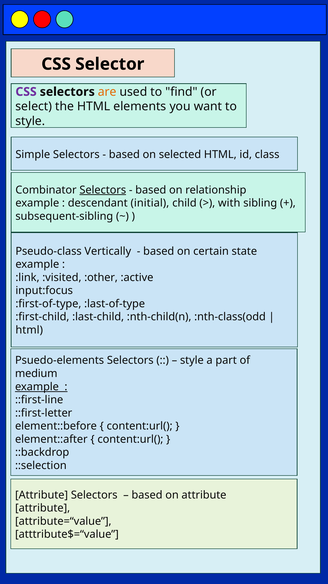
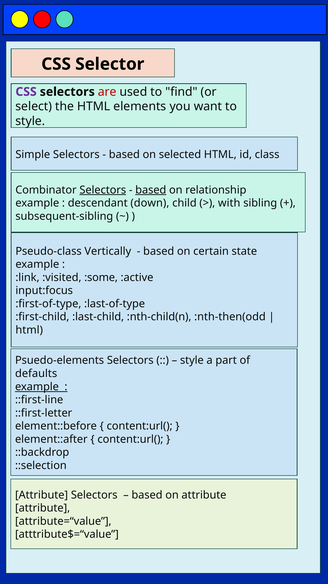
are colour: orange -> red (107, 92)
based underline: none -> present (151, 190)
initial: initial -> down (150, 203)
:other: :other -> :some (101, 277)
:nth-class(odd: :nth-class(odd -> :nth-then(odd (230, 316)
medium: medium -> defaults (36, 373)
